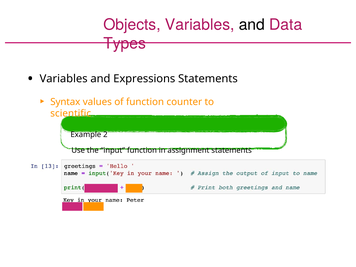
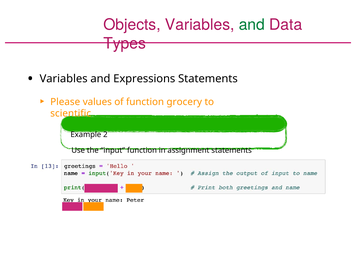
and colour: black -> green (252, 25)
Syntax: Syntax -> Please (65, 102)
counter: counter -> grocery (184, 102)
